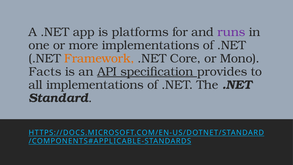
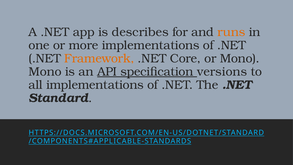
platforms: platforms -> describes (140, 32)
runs colour: purple -> orange (231, 32)
Facts: Facts -> Mono (45, 72)
provides: provides -> versions (222, 72)
